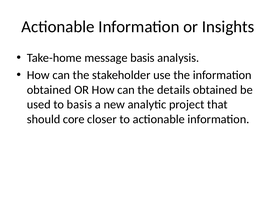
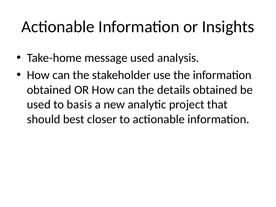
message basis: basis -> used (142, 58)
core: core -> best (74, 119)
